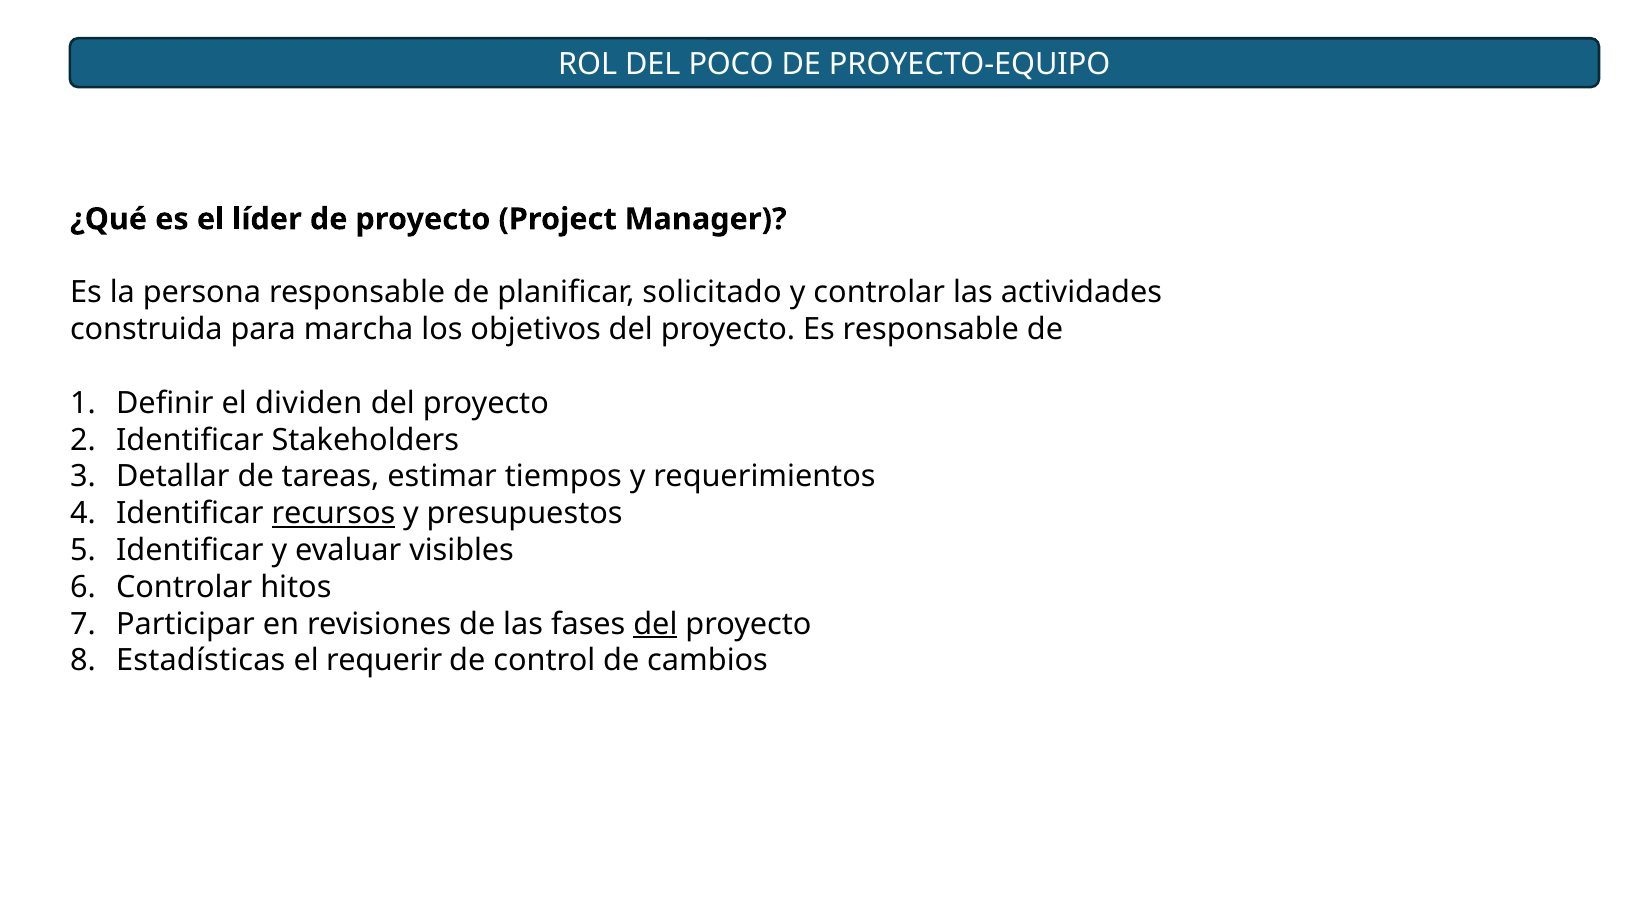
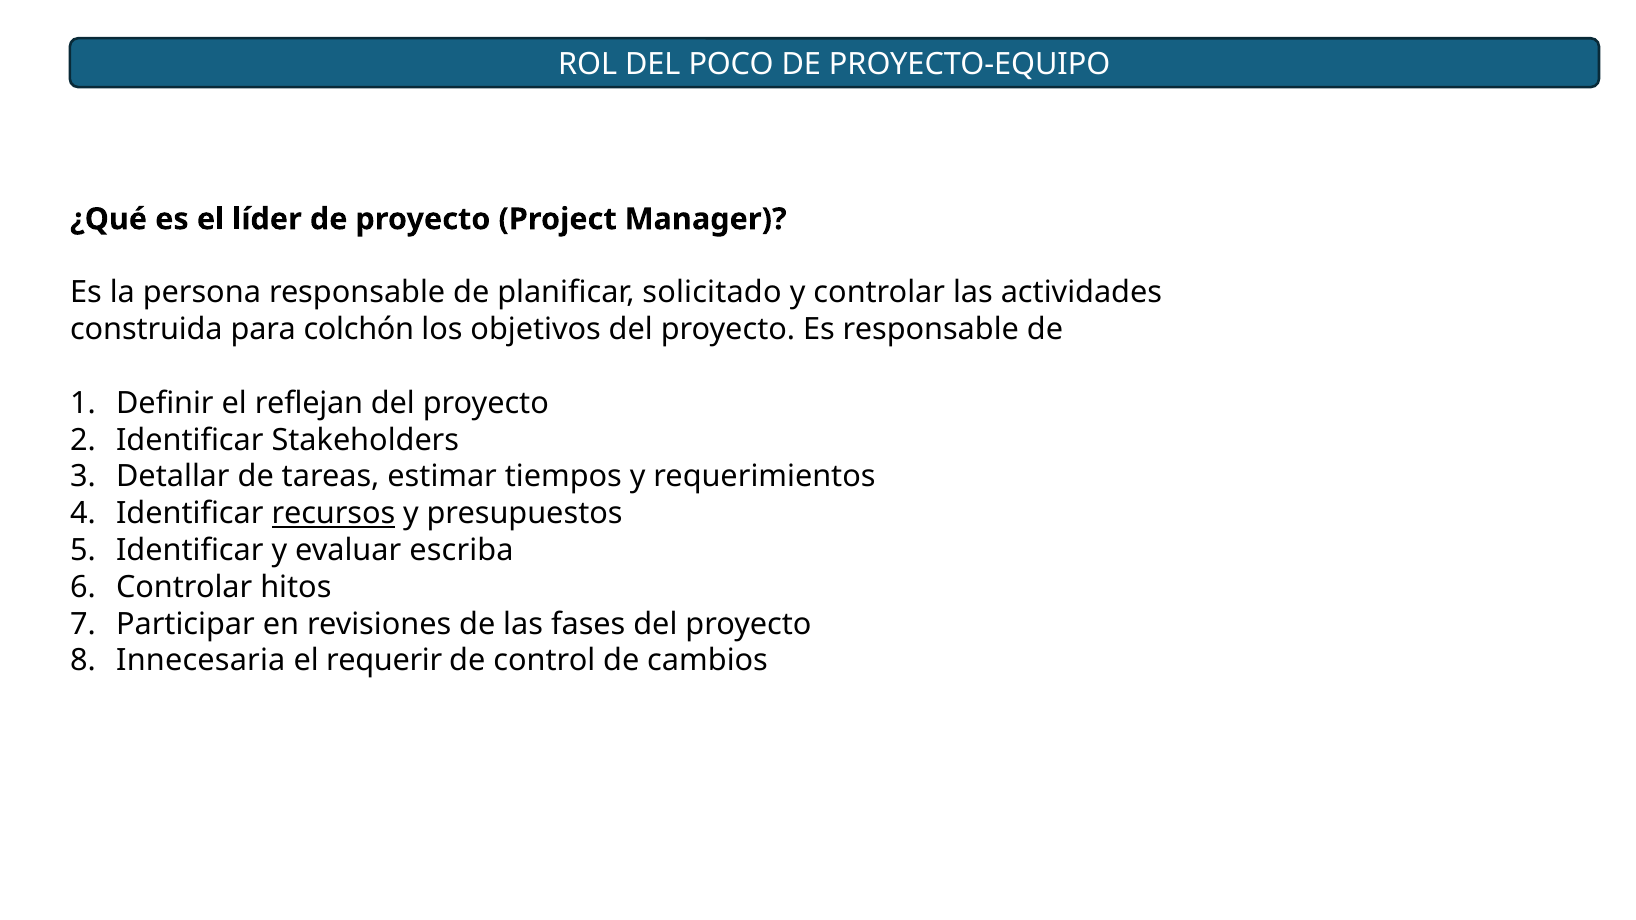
marcha: marcha -> colchón (359, 330)
dividen: dividen -> reflejan (309, 403)
visibles: visibles -> escriba (462, 551)
del underline: present -> none (655, 624)
Estadísticas: Estadísticas -> Innecesaria (201, 661)
